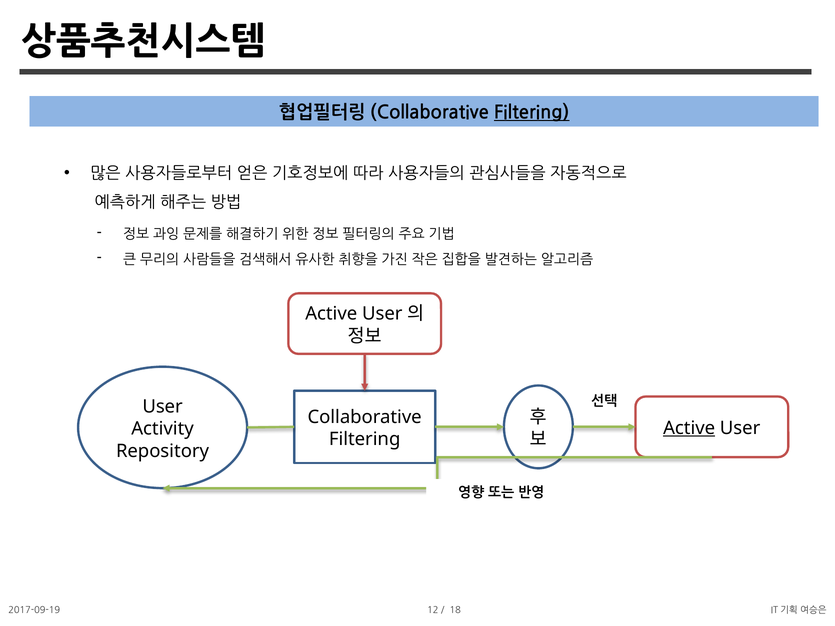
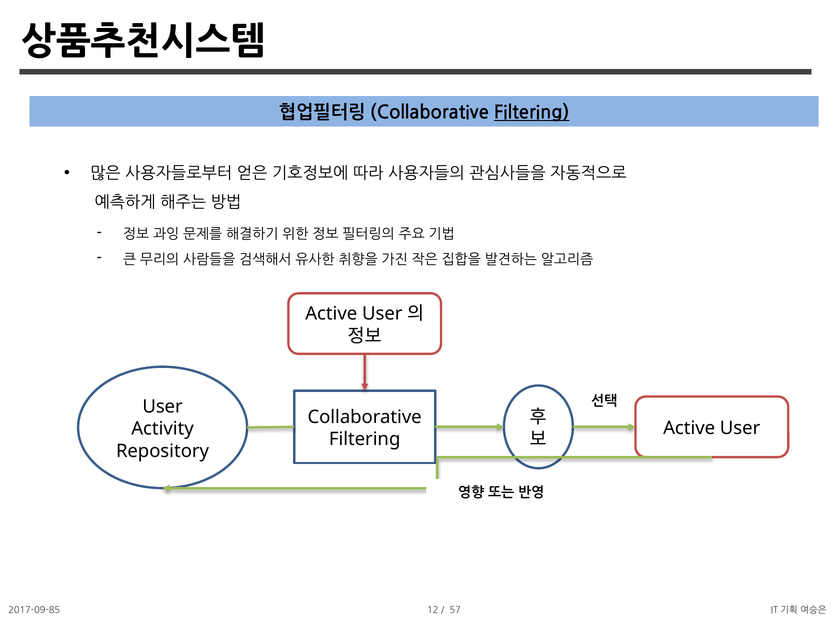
Active underline: present -> none (689, 428)
2017-09-19: 2017-09-19 -> 2017-09-85 (34, 610)
18: 18 -> 57 (455, 610)
